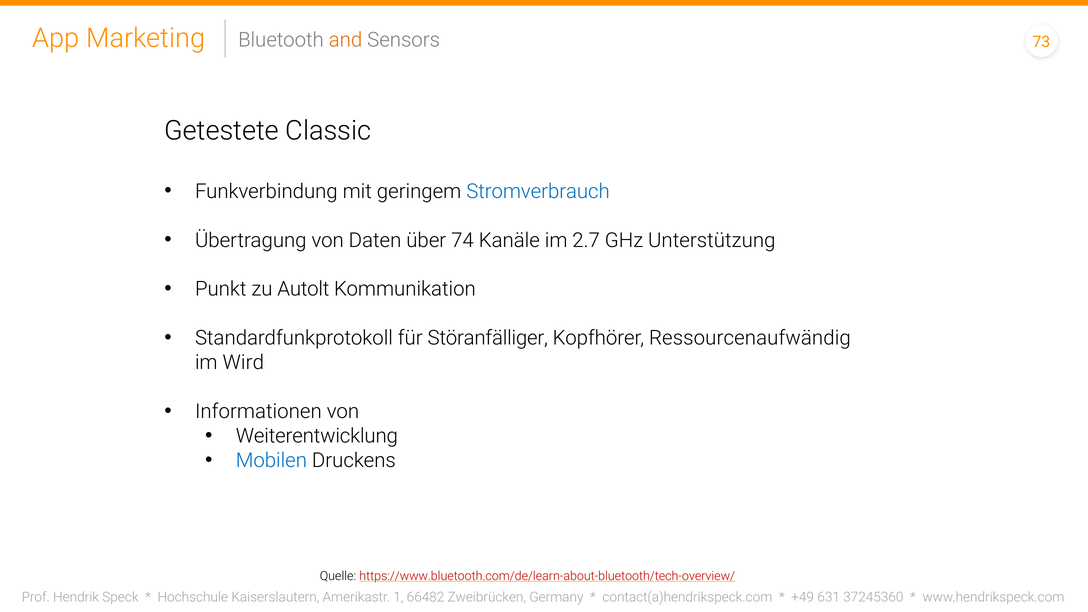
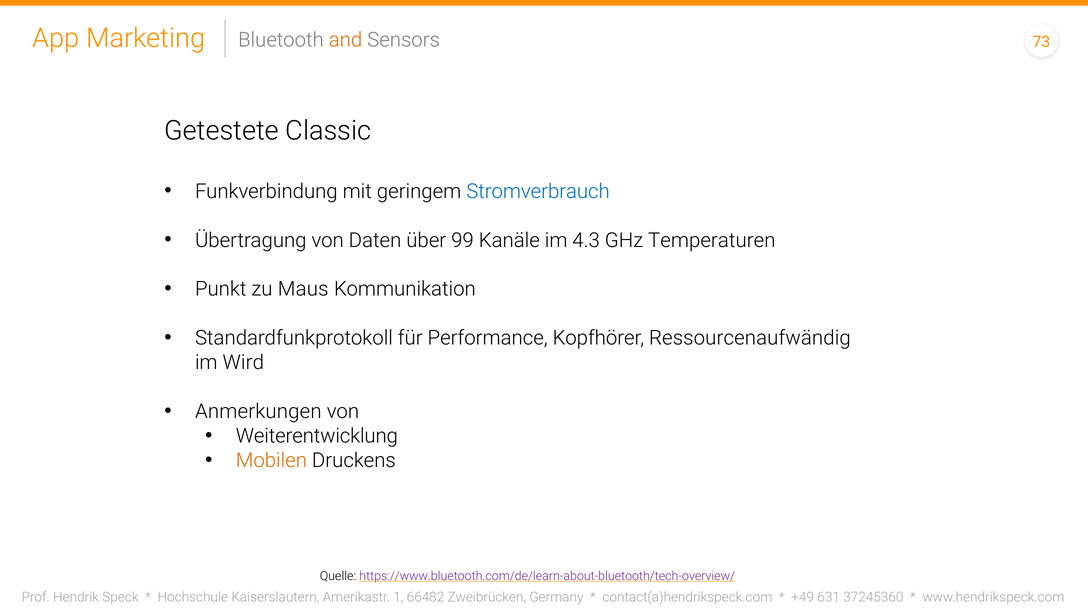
74: 74 -> 99 (462, 240)
2.7: 2.7 -> 4.3 (586, 240)
Unterstützung: Unterstützung -> Temperaturen (712, 240)
Autolt: Autolt -> Maus (303, 289)
Störanfälliger: Störanfälliger -> Performance (488, 338)
Informationen: Informationen -> Anmerkungen (258, 412)
Mobilen colour: blue -> orange (271, 461)
https://www.bluetooth.com/de/learn-about-bluetooth/tech-overview/ colour: red -> purple (547, 576)
